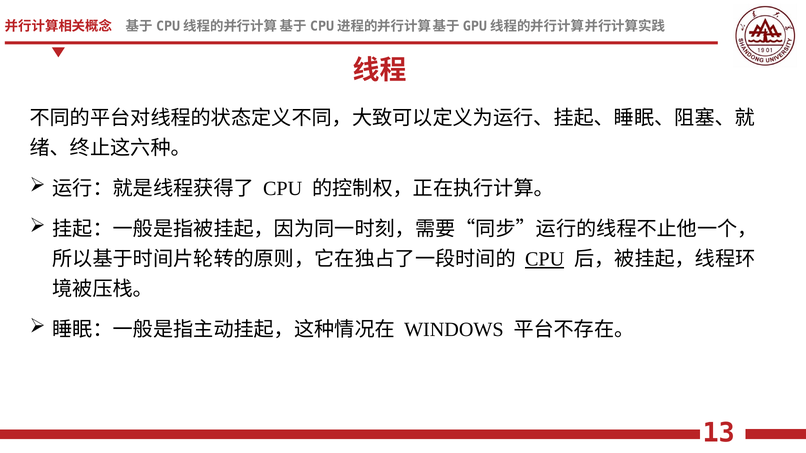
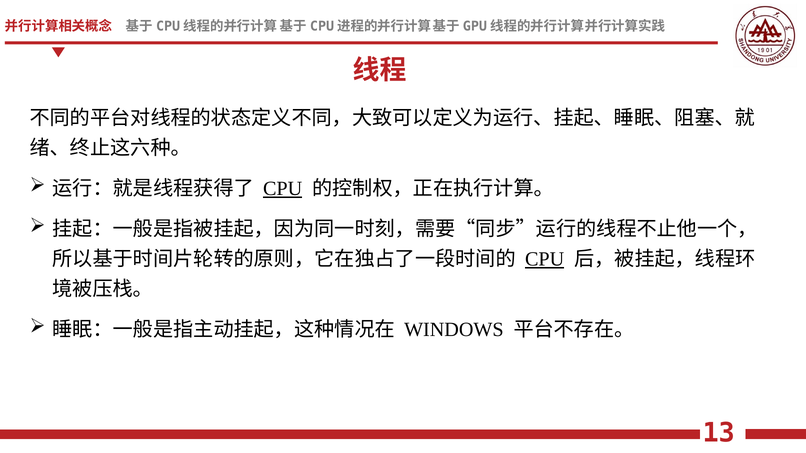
CPU underline: none -> present (283, 189)
